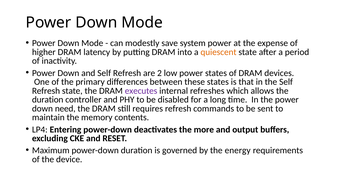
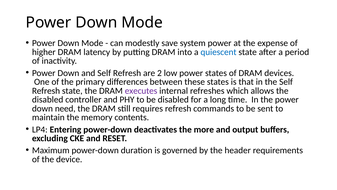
quiescent colour: orange -> blue (219, 52)
duration: duration -> disabled (48, 99)
energy: energy -> header (238, 150)
